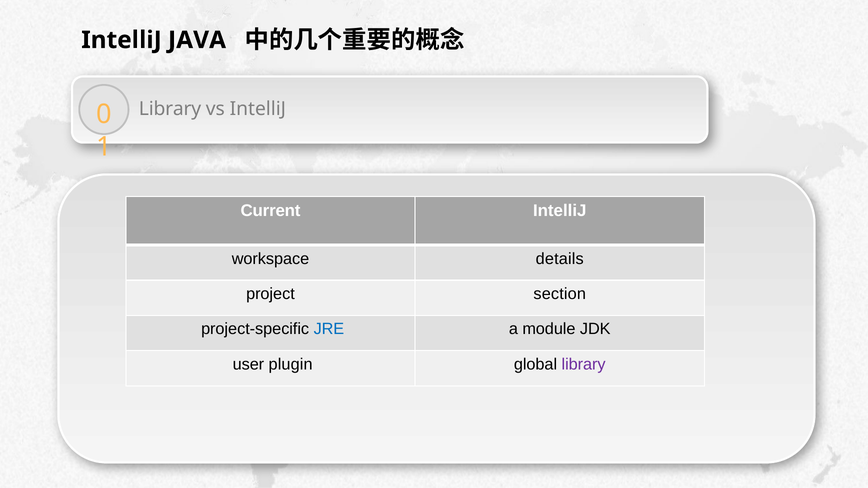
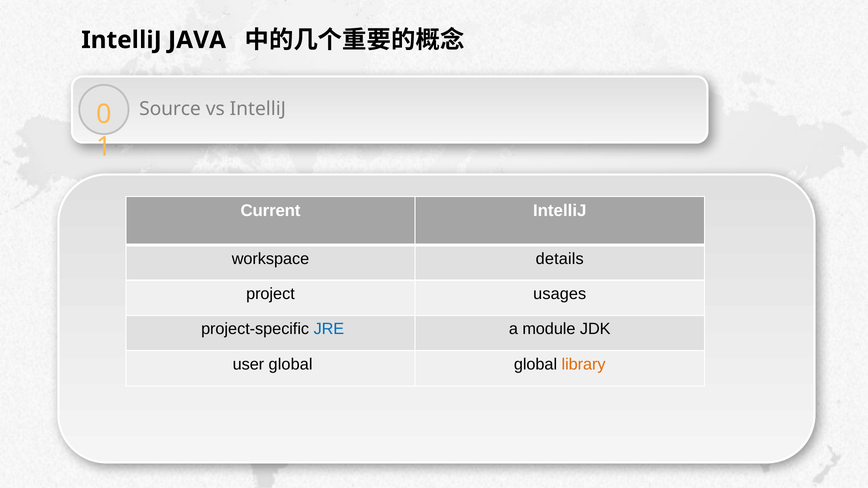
Library: Library -> Source (170, 109)
section: section -> usages (560, 294)
user plugin: plugin -> global (291, 364)
library colour: purple -> orange (584, 364)
